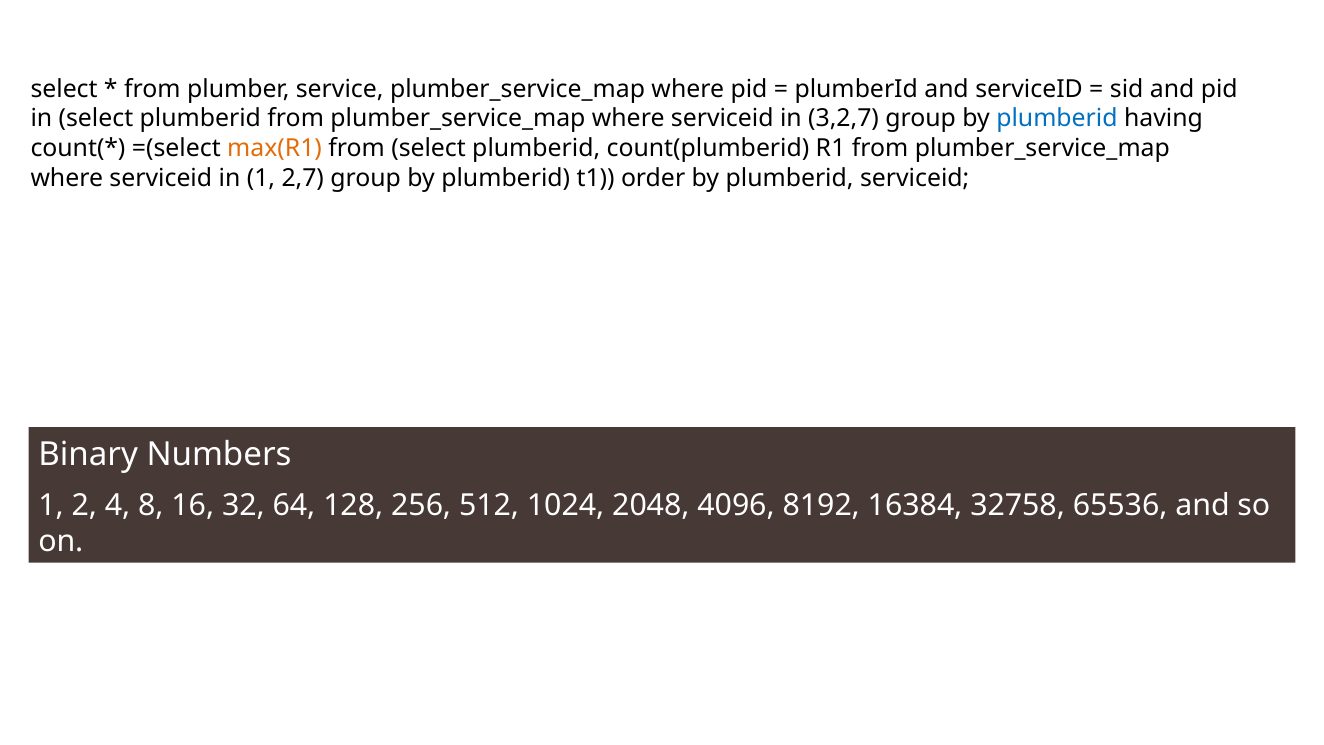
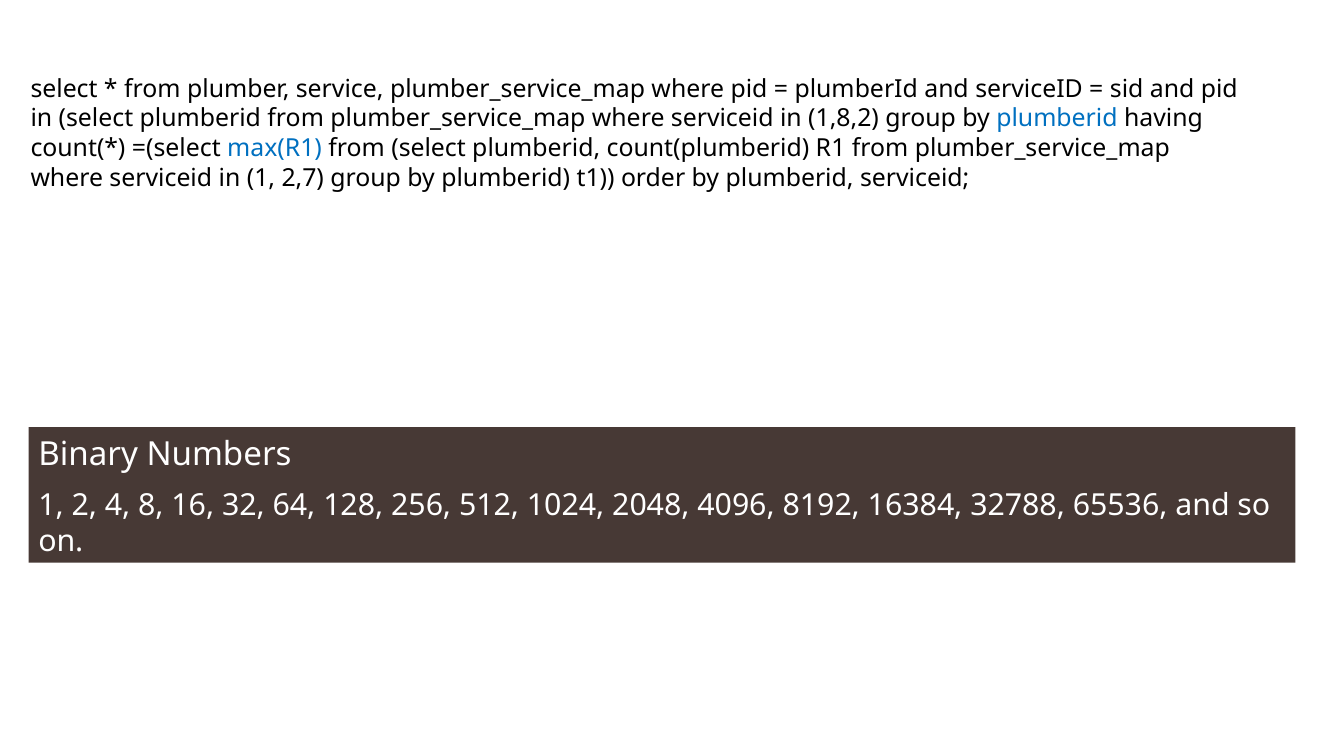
3,2,7: 3,2,7 -> 1,8,2 (844, 119)
max(R1 colour: orange -> blue (275, 148)
32758: 32758 -> 32788 (1018, 505)
